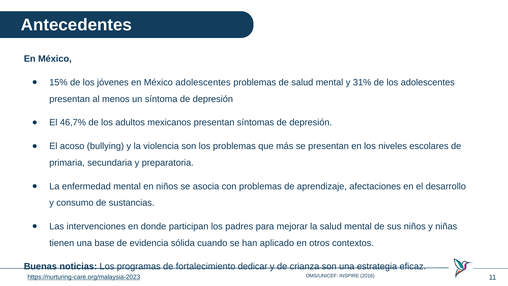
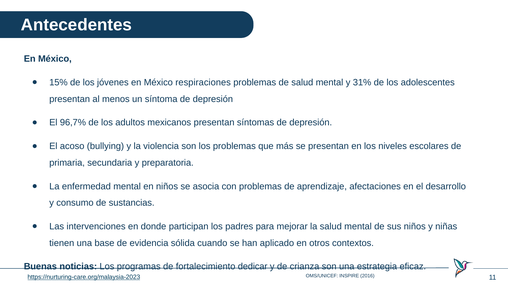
México adolescentes: adolescentes -> respiraciones (203, 82)
46,7%: 46,7% -> 96,7% (73, 122)
